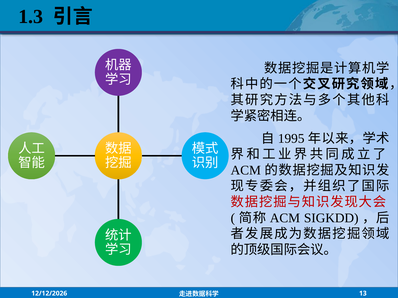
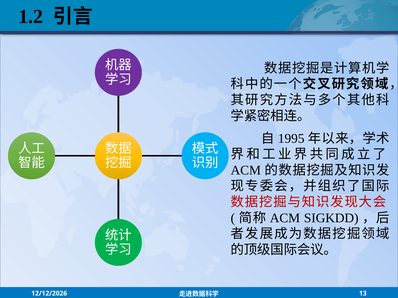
1.3: 1.3 -> 1.2 (31, 16)
